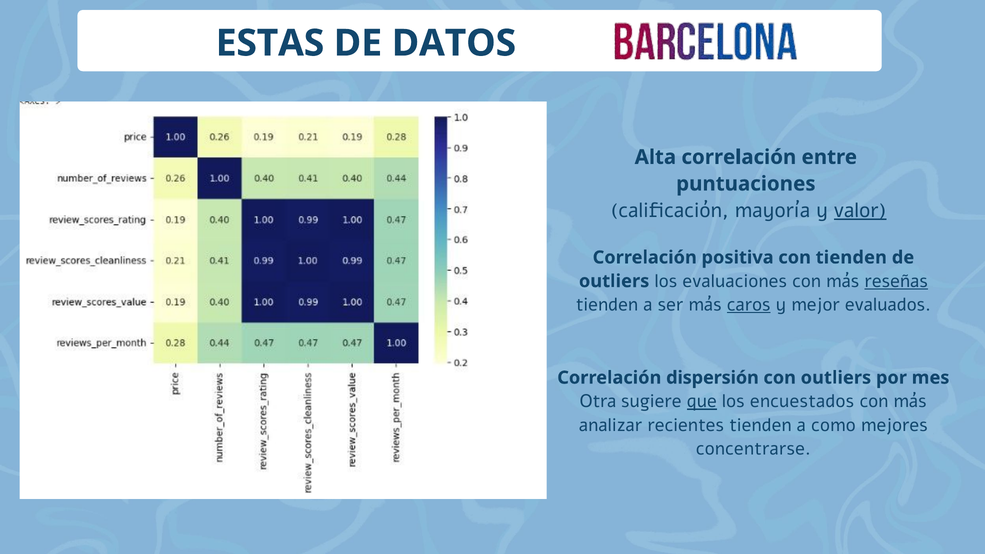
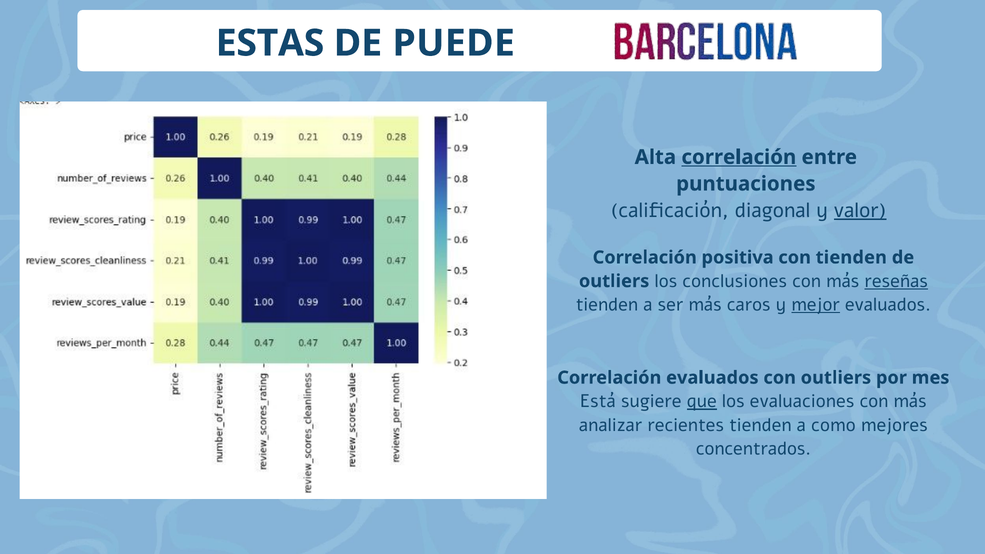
DATOS: DATOS -> PUEDE (454, 43)
correlación underline: none -> present (739, 157)
mayoría: mayoría -> diagonal (773, 210)
evaluaciones: evaluaciones -> conclusiones (735, 281)
caros underline: present -> none (749, 305)
mejor underline: none -> present (816, 305)
Correlación dispersión: dispersión -> evaluados (712, 378)
Otra: Otra -> Está (598, 401)
encuestados: encuestados -> evaluaciones (802, 401)
concentrarse: concentrarse -> concentrados (753, 449)
